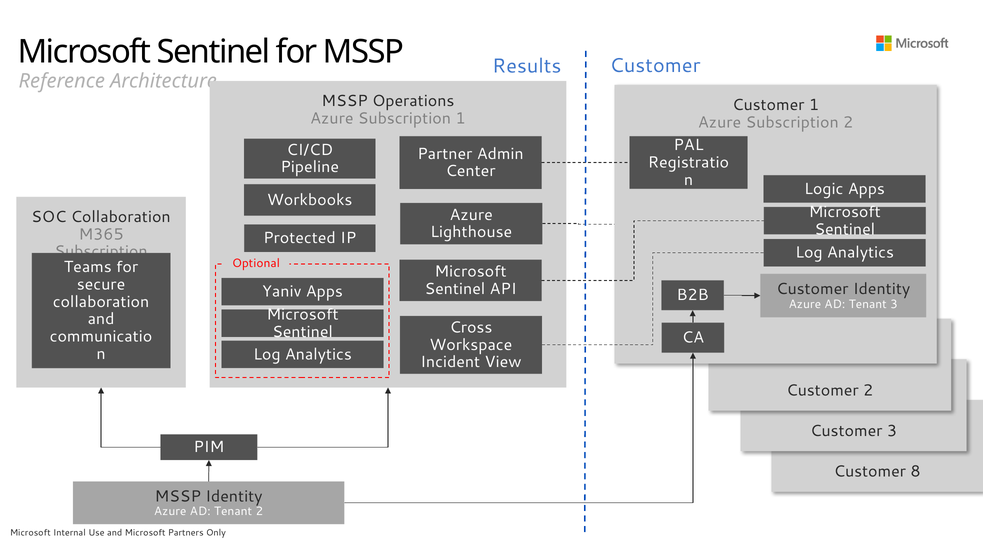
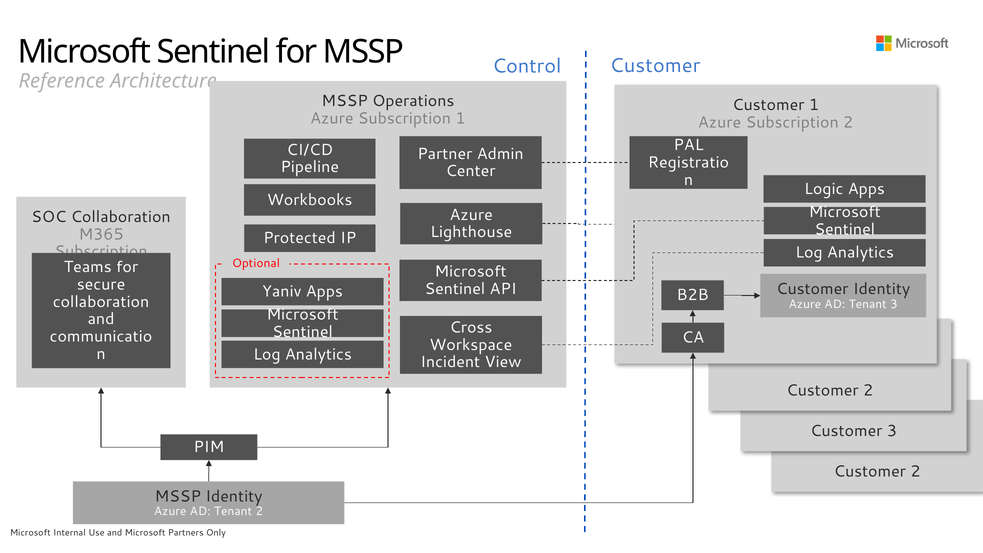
Results: Results -> Control (527, 66)
8: 8 -> 2 (916, 471)
